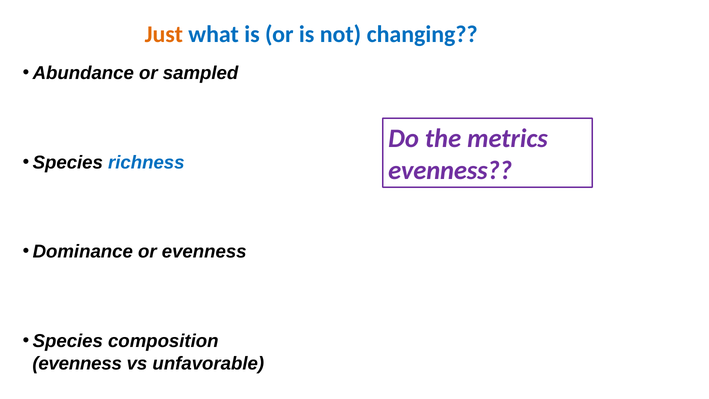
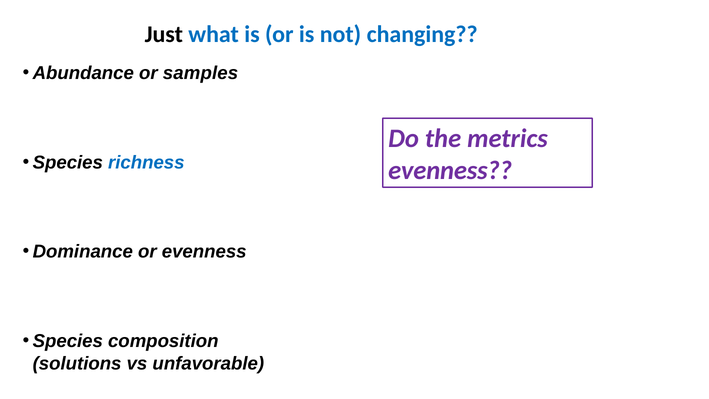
Just colour: orange -> black (164, 34)
sampled: sampled -> samples (201, 73)
evenness: evenness -> solutions (77, 363)
